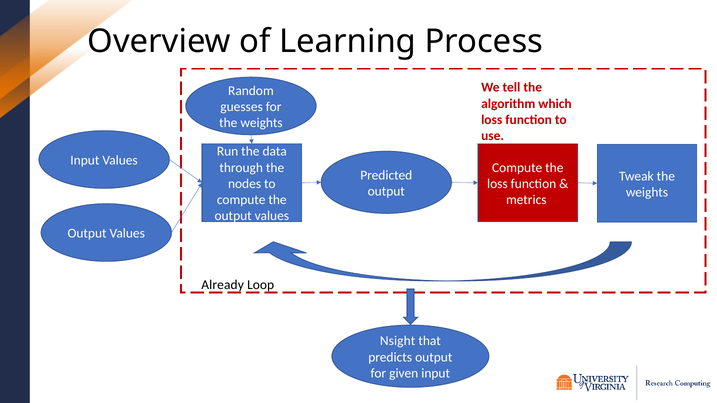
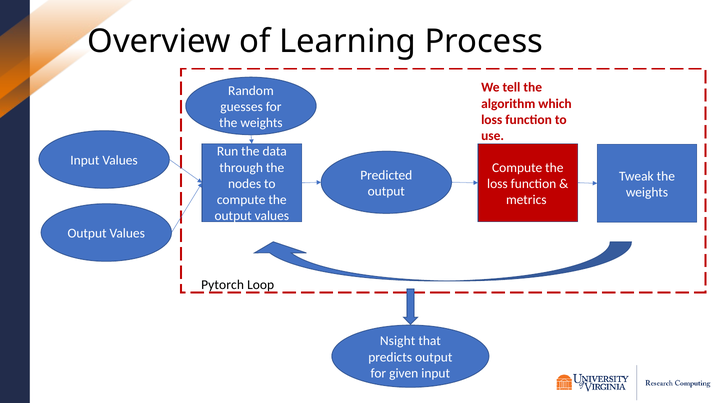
Already: Already -> Pytorch (223, 285)
